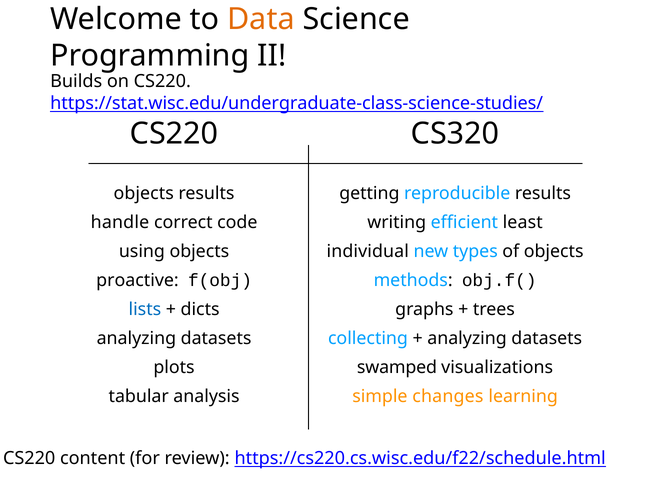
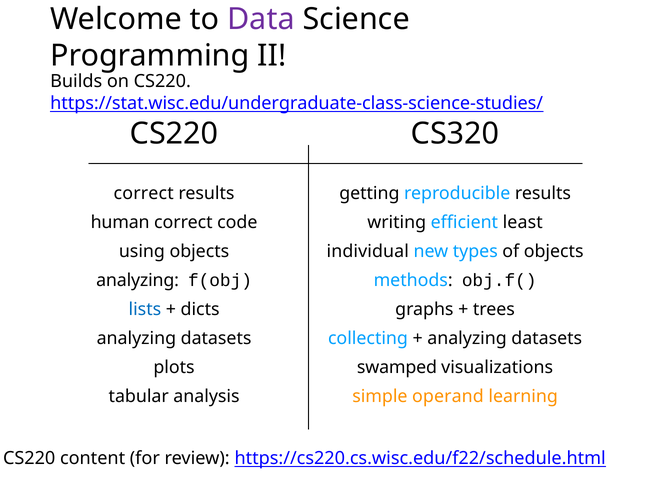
Data colour: orange -> purple (261, 19)
objects: objects -> correct (144, 193)
handle: handle -> human (120, 222)
proactive: proactive -> analyzing (138, 281)
changes: changes -> operand (448, 397)
